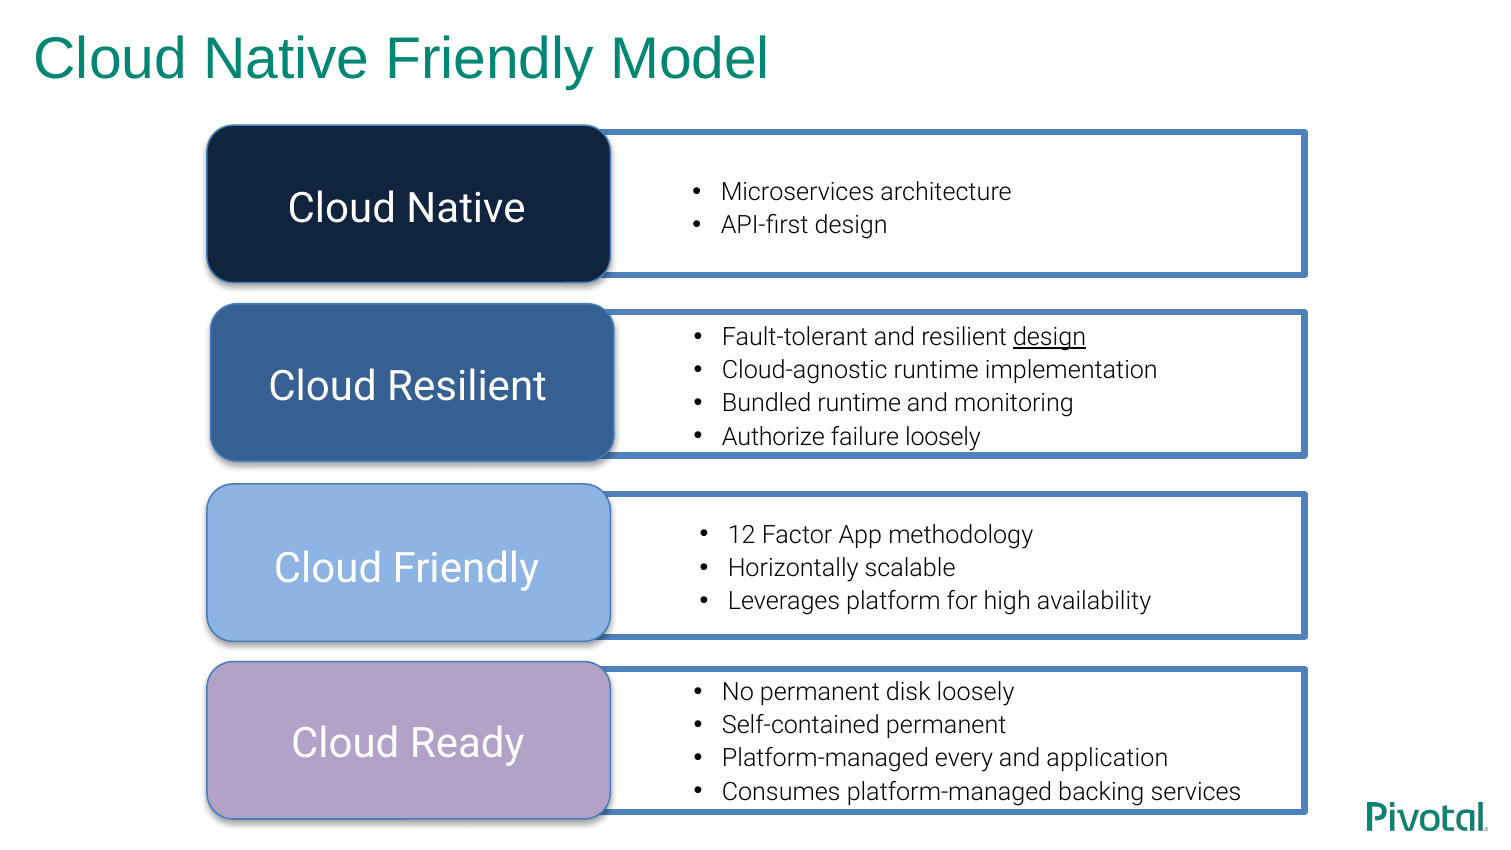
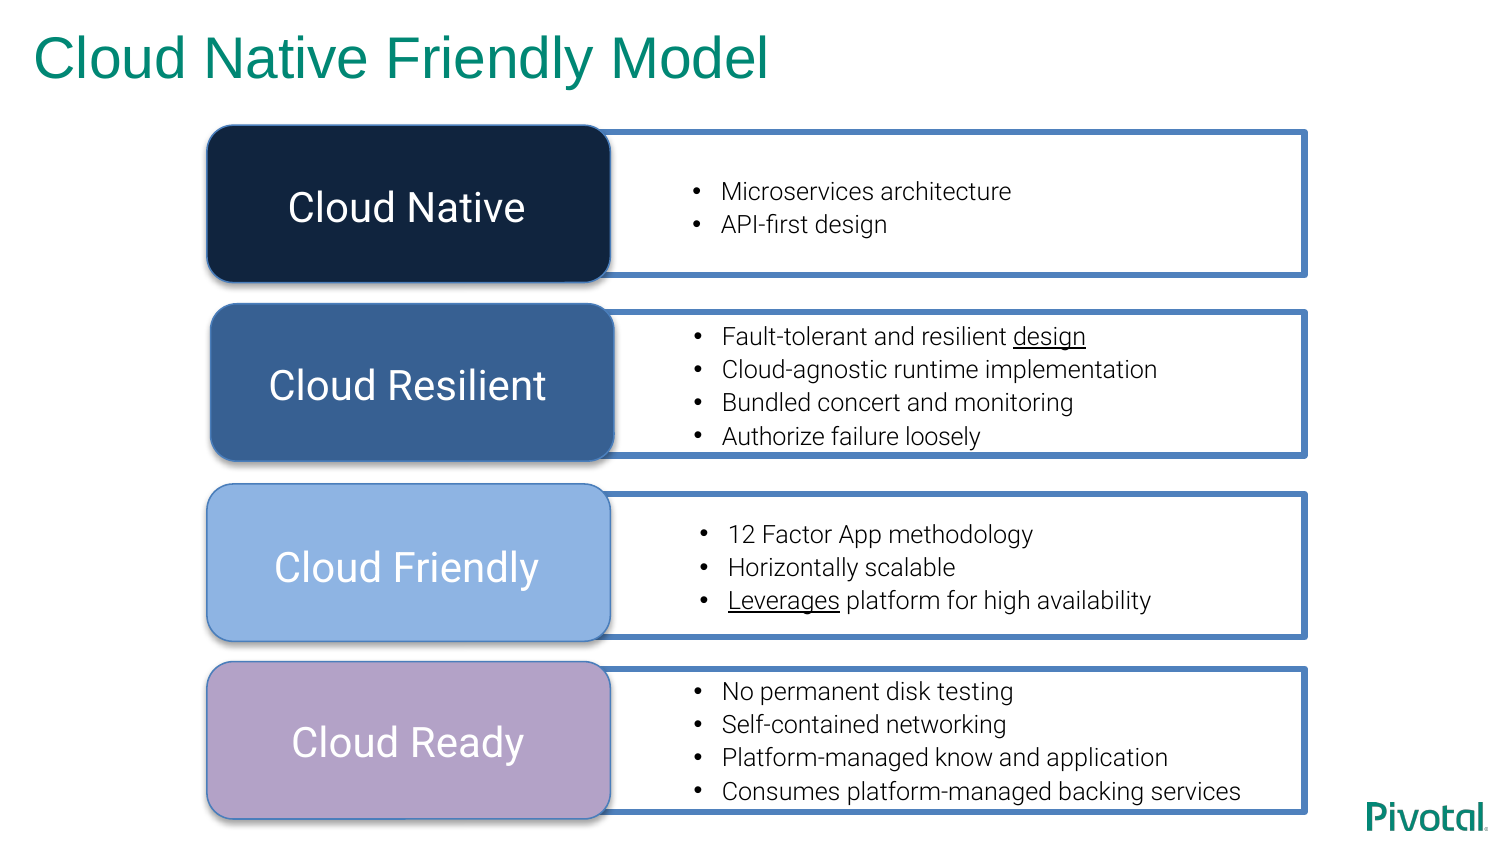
Bundled runtime: runtime -> concert (859, 404)
Leverages underline: none -> present (784, 601)
disk loosely: loosely -> testing (976, 692)
Self-contained permanent: permanent -> networking (946, 725)
every: every -> know (964, 758)
